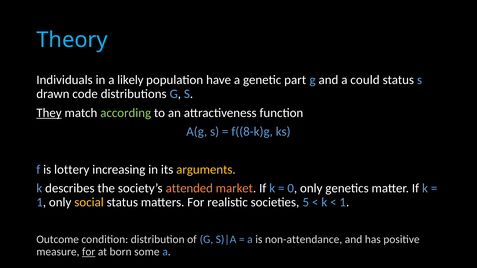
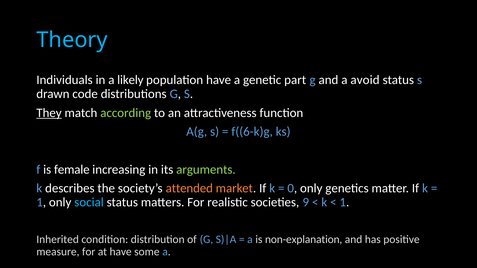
could: could -> avoid (365, 80)
f((8-k)g: f((8-k)g -> f((6-k)g (252, 132)
lottery: lottery -> female (72, 170)
arguments colour: yellow -> light green (206, 170)
social colour: yellow -> light blue (89, 203)
5: 5 -> 9 (306, 203)
Outcome: Outcome -> Inherited (58, 240)
non-attendance: non-attendance -> non-explanation (304, 240)
for underline: present -> none (89, 252)
at born: born -> have (121, 252)
